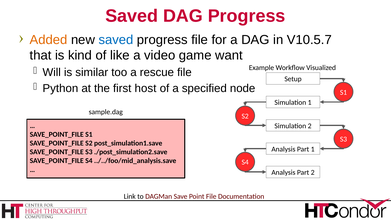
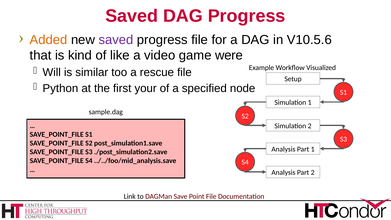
saved colour: blue -> purple (116, 40)
V10.5.7: V10.5.7 -> V10.5.6 (309, 40)
want: want -> were (229, 55)
host: host -> your (146, 88)
